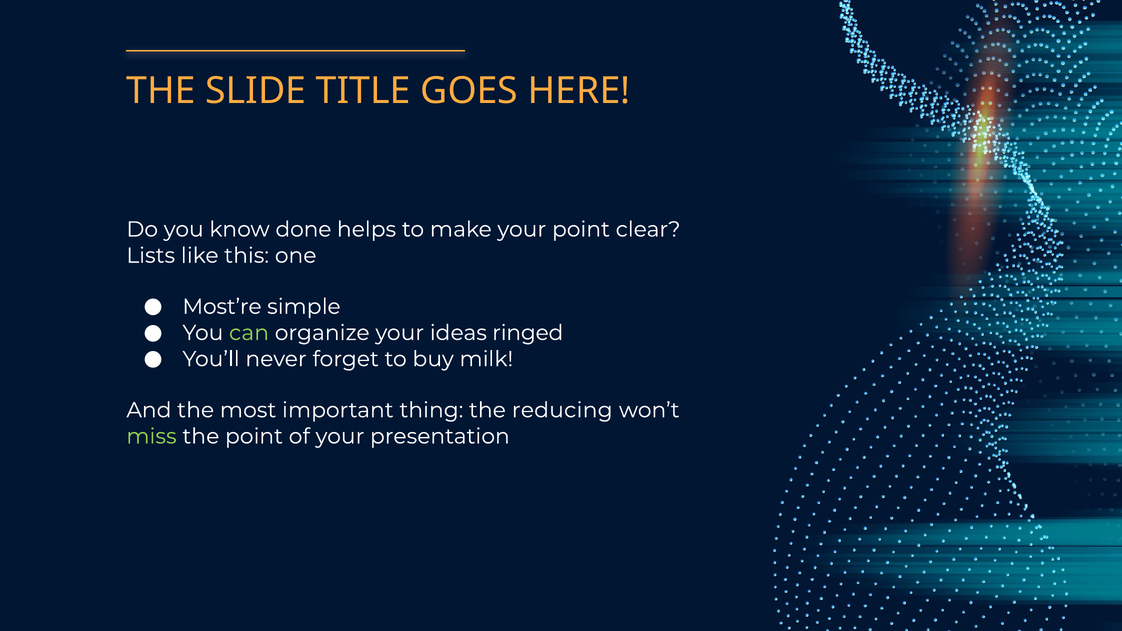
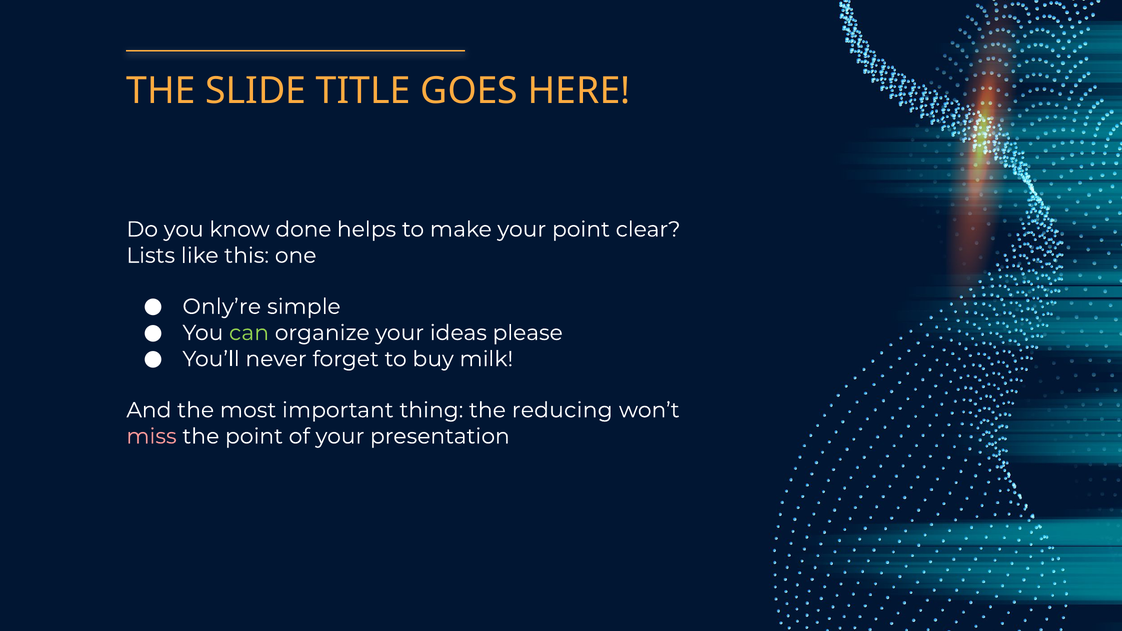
Most’re: Most’re -> Only’re (222, 307)
ringed: ringed -> please (528, 333)
miss colour: light green -> pink (152, 436)
